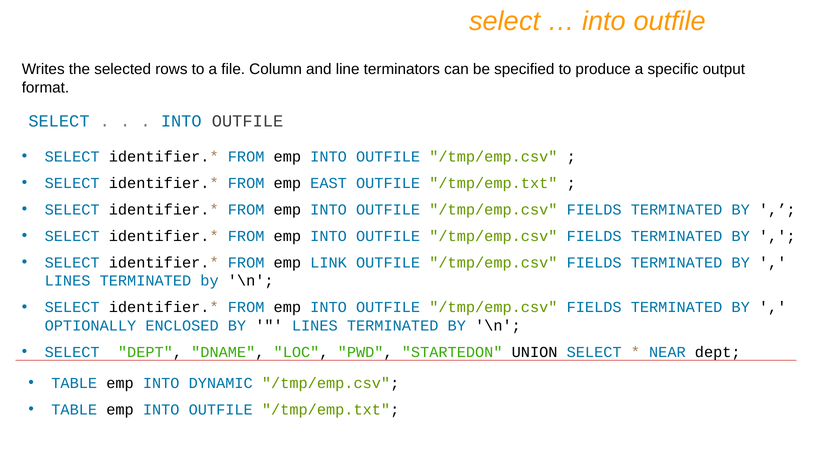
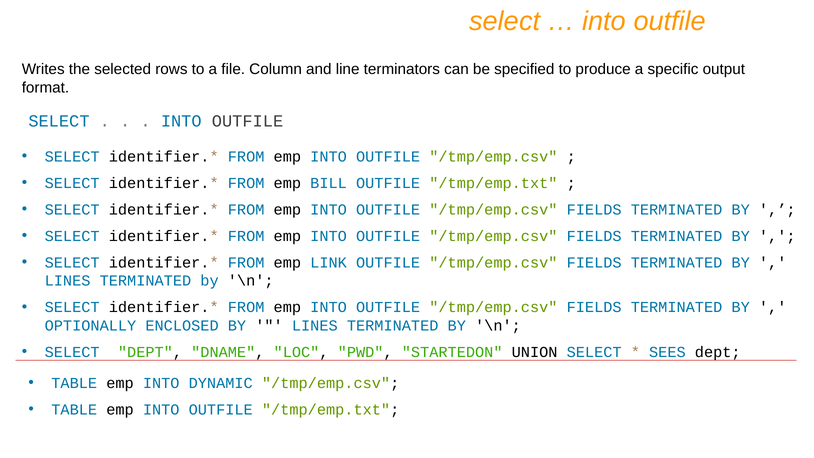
EAST: EAST -> BILL (329, 183)
NEAR: NEAR -> SEES (667, 352)
